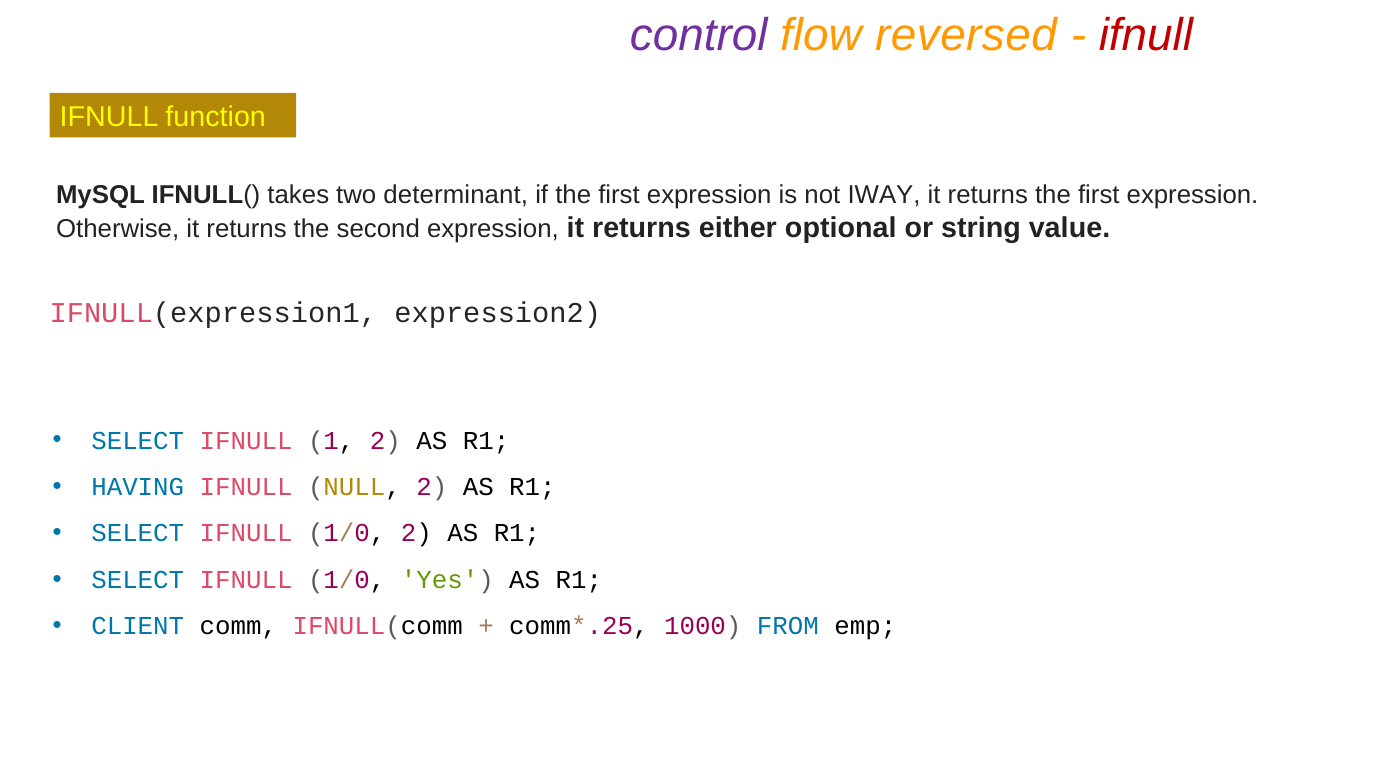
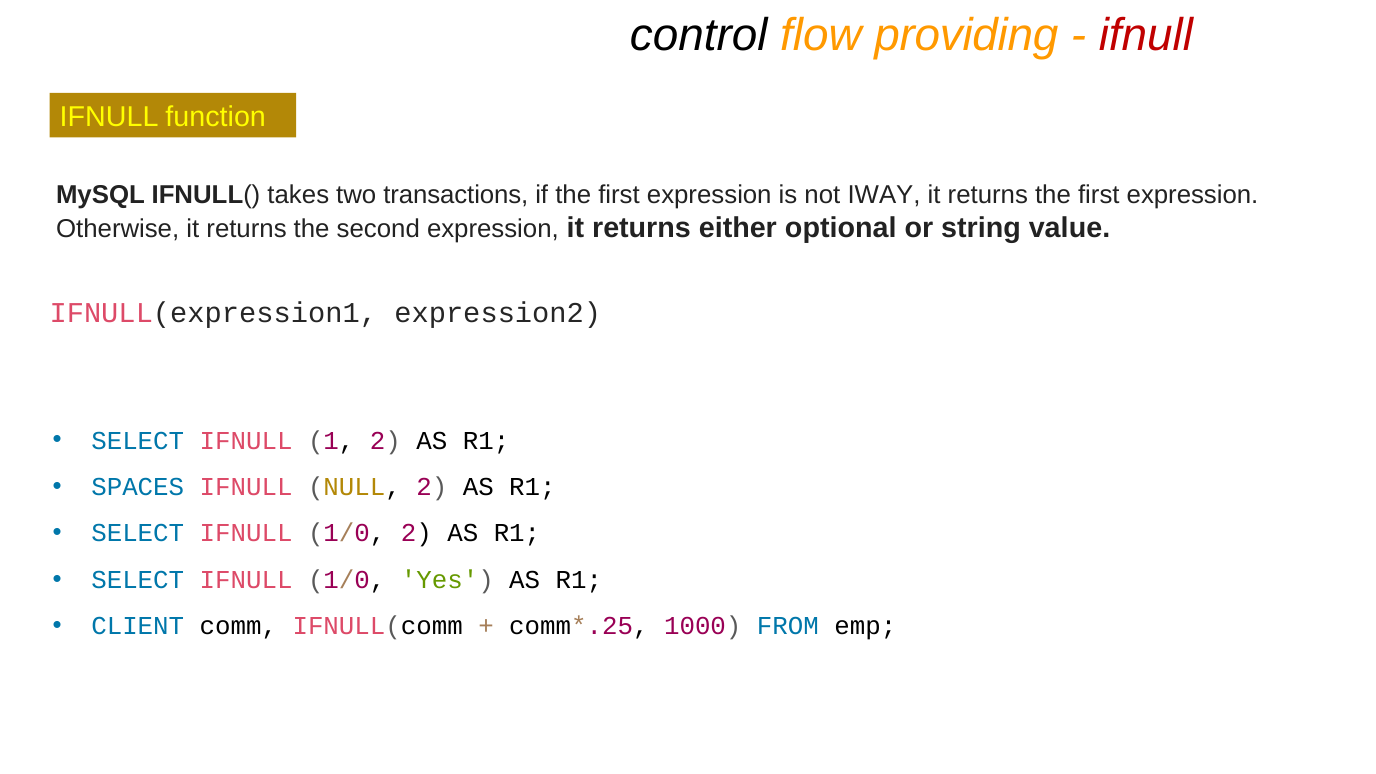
control colour: purple -> black (699, 36)
reversed: reversed -> providing (966, 36)
determinant: determinant -> transactions (456, 195)
HAVING: HAVING -> SPACES (138, 487)
